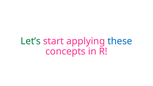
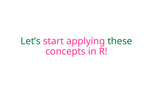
these colour: blue -> green (120, 41)
